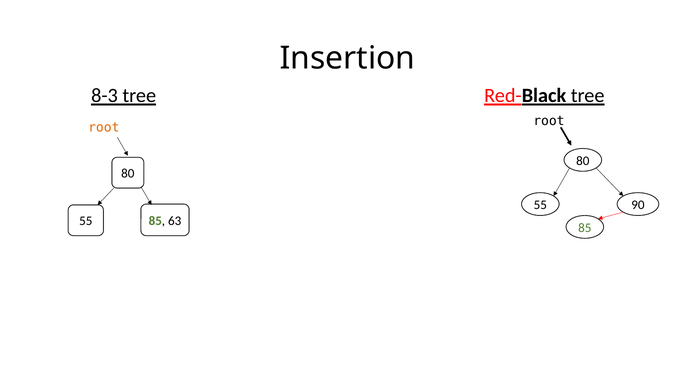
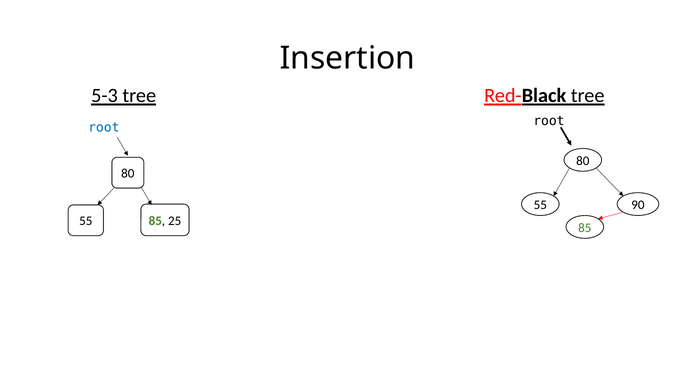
8-3: 8-3 -> 5-3 (104, 96)
root colour: orange -> blue (104, 128)
63: 63 -> 25 (175, 221)
